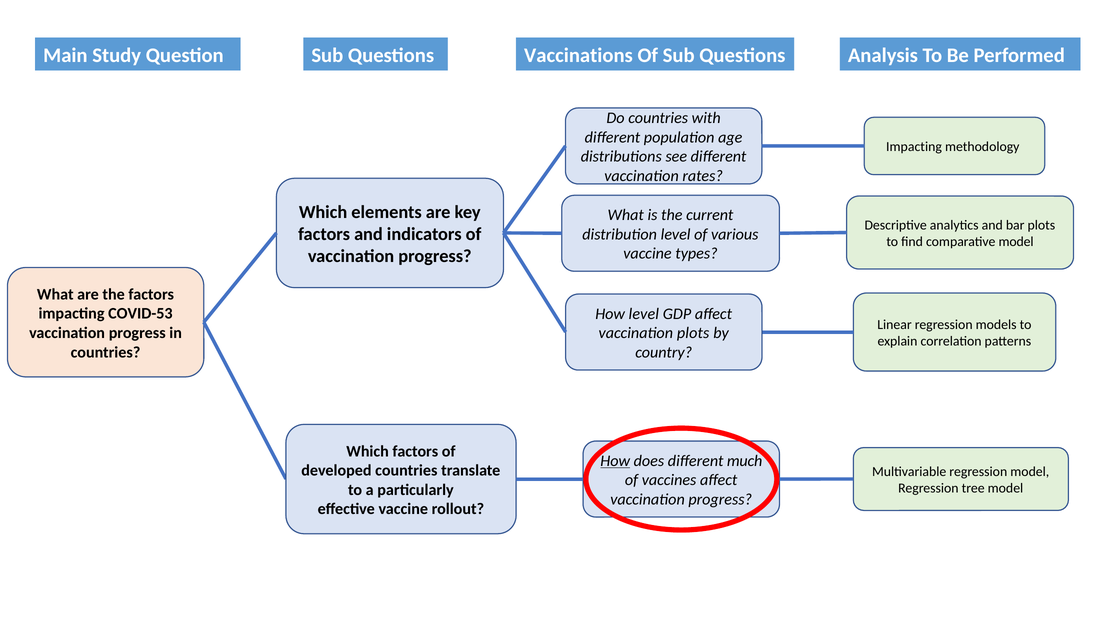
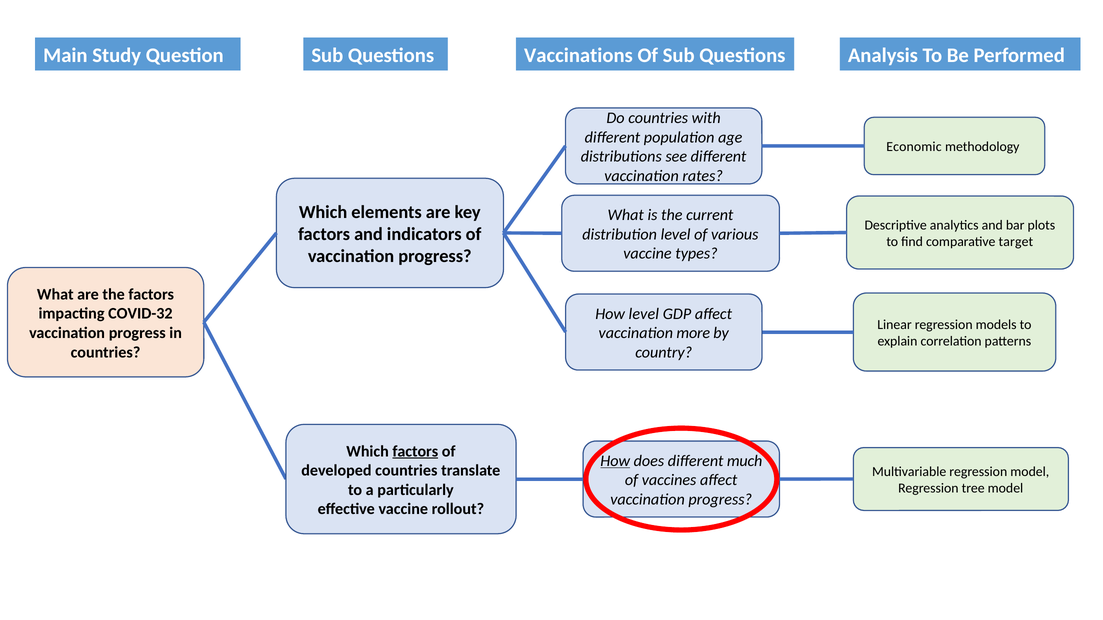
Impacting: Impacting -> Economic (914, 147)
comparative model: model -> target (1016, 242)
COVID-53: COVID-53 -> COVID-32 (140, 314)
vaccination plots: plots -> more (693, 333)
factors underline: none -> present (415, 452)
